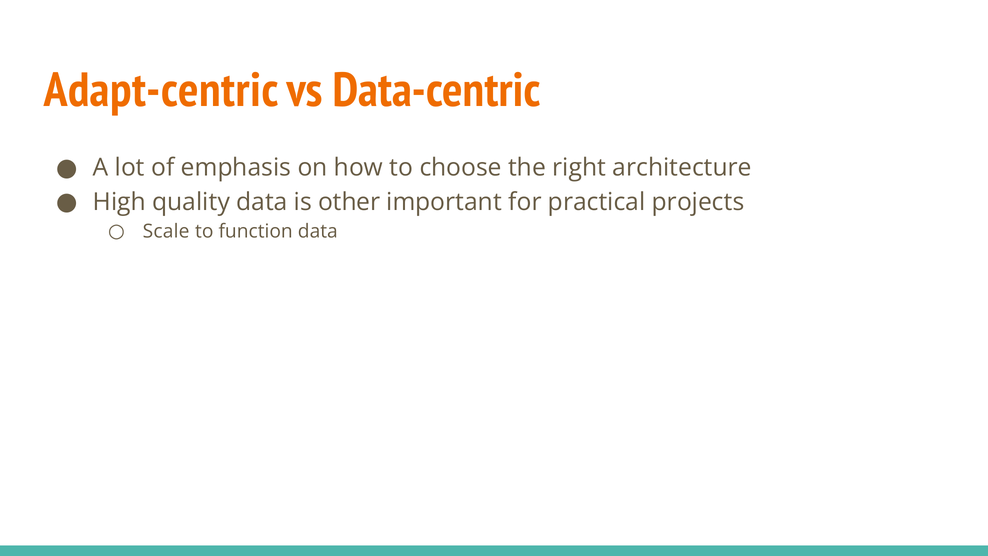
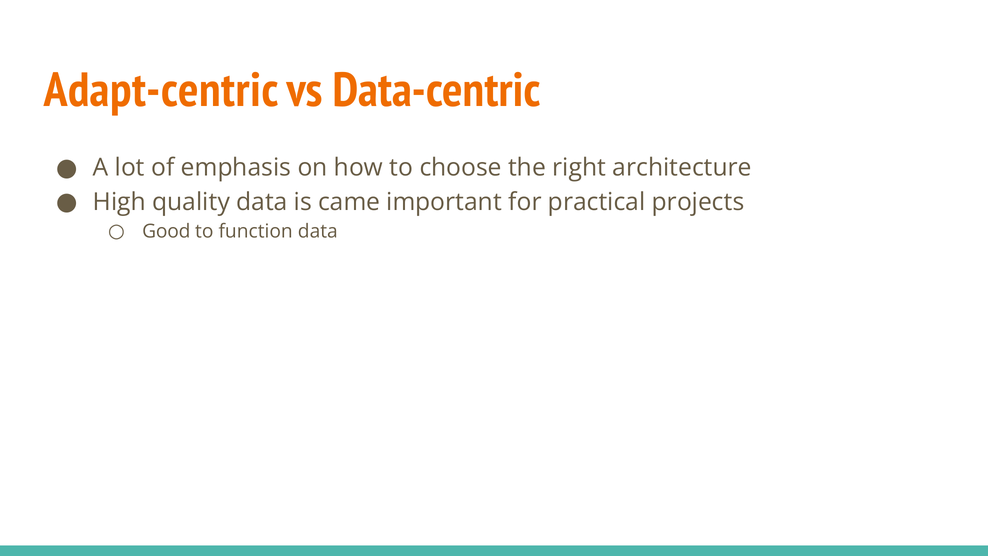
other: other -> came (349, 202)
Scale: Scale -> Good (166, 231)
